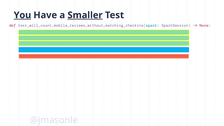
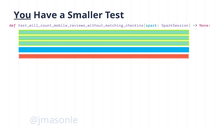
Smaller underline: present -> none (85, 15)
